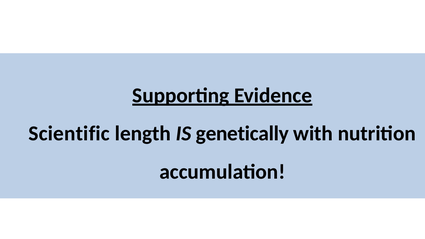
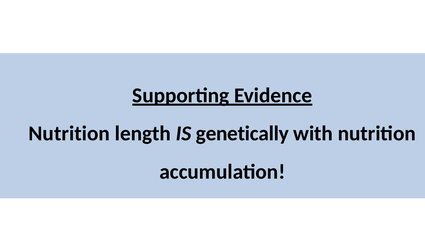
Scientific: Scientific -> Nutrition (69, 134)
